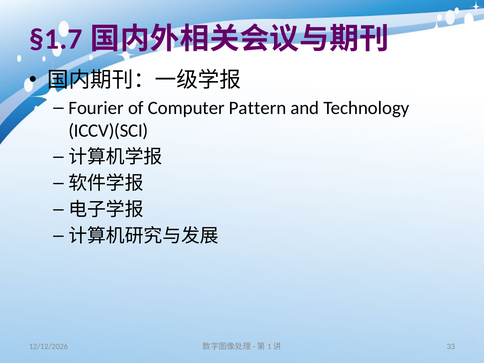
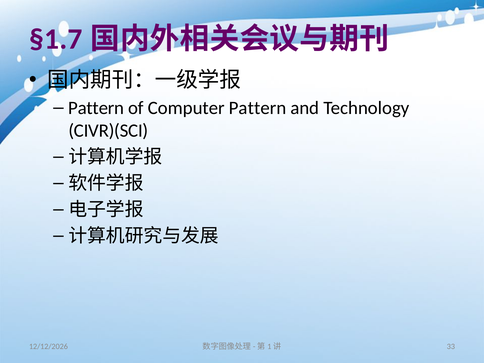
Fourier: Fourier -> Pattern (96, 108)
ICCV)(SCI: ICCV)(SCI -> CIVR)(SCI (108, 131)
